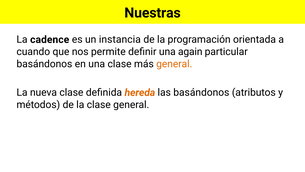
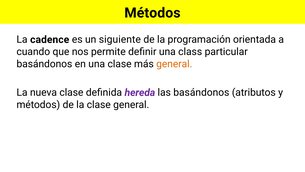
Nuestras: Nuestras -> Métodos (152, 13)
instancia: instancia -> siguiente (120, 39)
again: again -> class (190, 52)
hereda colour: orange -> purple (140, 92)
